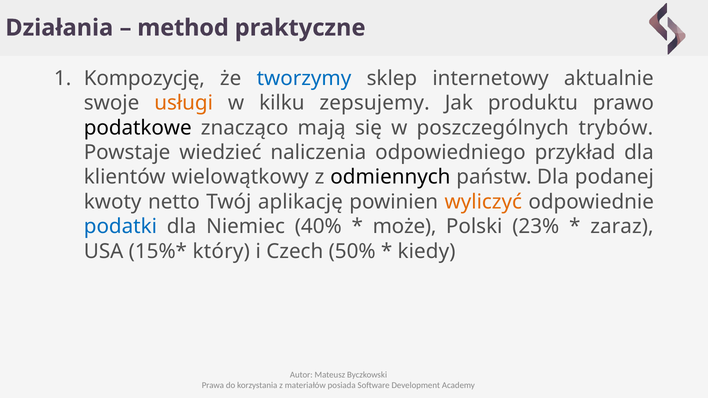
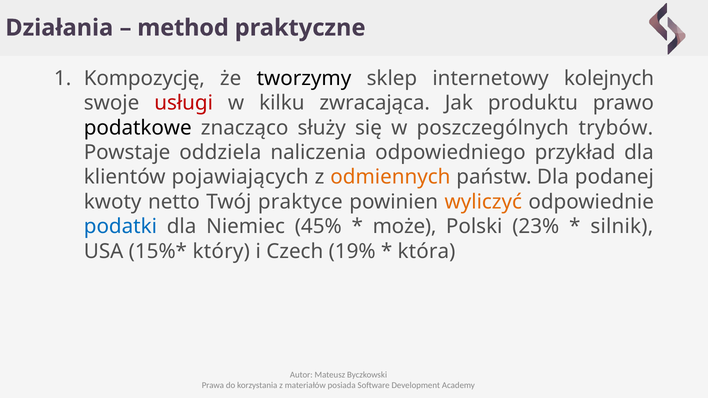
tworzymy colour: blue -> black (304, 78)
aktualnie: aktualnie -> kolejnych (609, 78)
usługi colour: orange -> red (184, 103)
zepsujemy: zepsujemy -> zwracająca (375, 103)
mają: mają -> służy (322, 128)
wiedzieć: wiedzieć -> oddziela (220, 153)
wielowątkowy: wielowątkowy -> pojawiających (240, 177)
odmiennych colour: black -> orange (390, 177)
aplikację: aplikację -> praktyce (300, 202)
40%: 40% -> 45% (318, 227)
zaraz: zaraz -> silnik (622, 227)
50%: 50% -> 19% (352, 251)
kiedy: kiedy -> która (427, 251)
